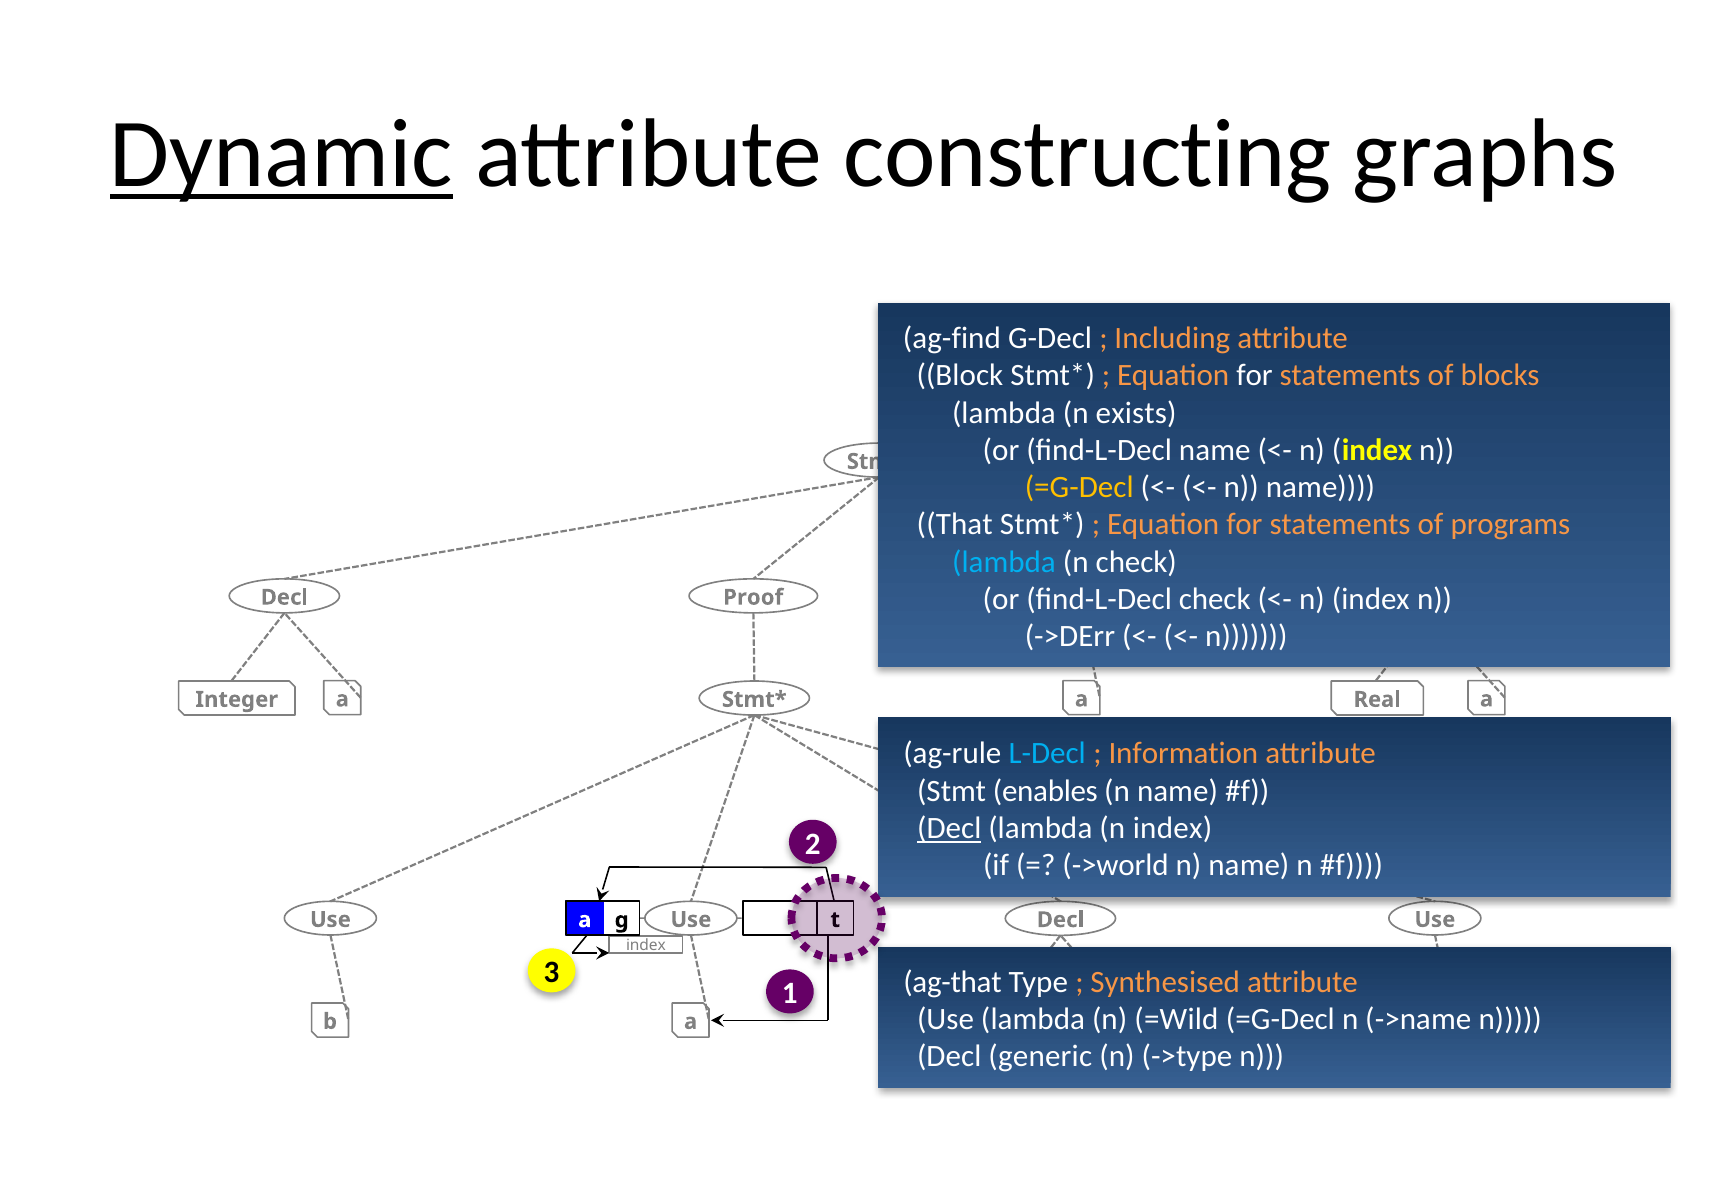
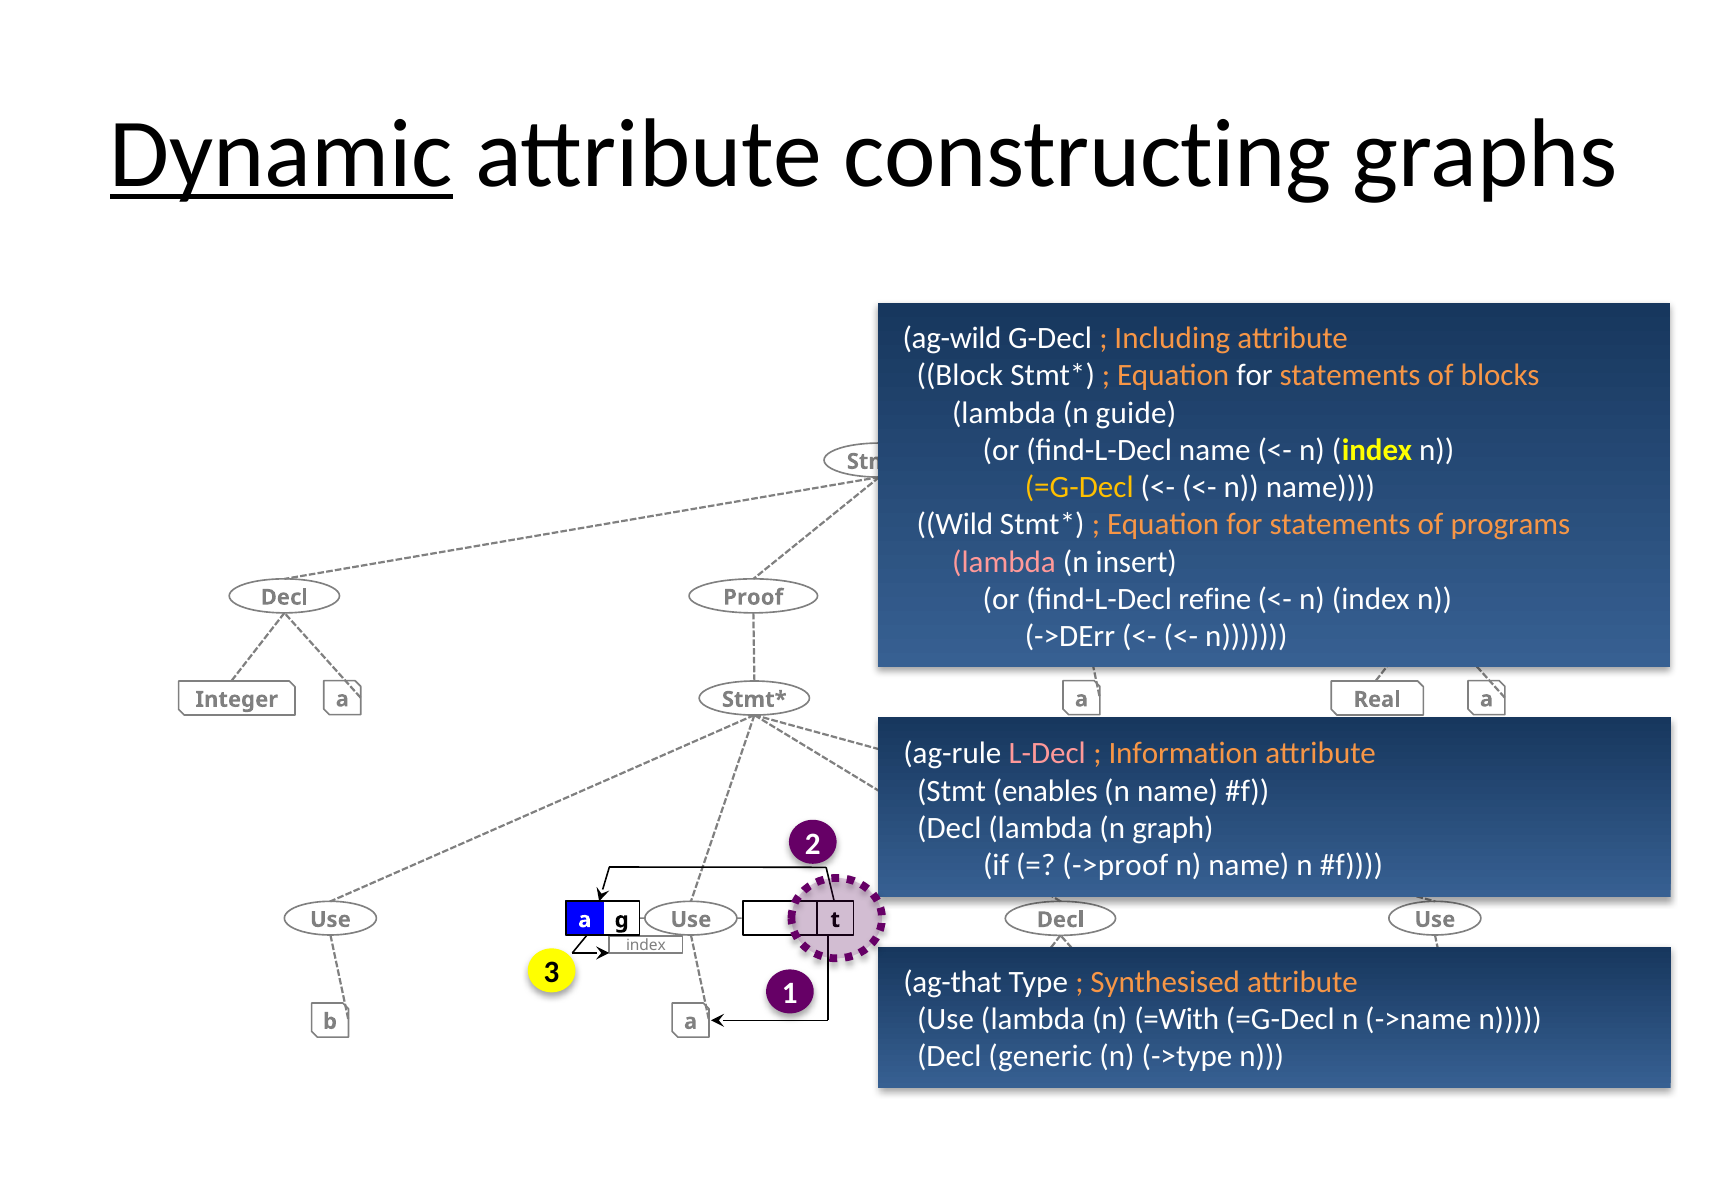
ag-find: ag-find -> ag-wild (952, 338)
exists: exists -> guide (1136, 413)
That: That -> Wild (955, 525)
lambda colour: light blue -> pink (1004, 562)
n check: check -> insert (1136, 562)
check: check -> refine (1215, 599)
L-Decl colour: light blue -> pink (1047, 754)
Decl underline: present -> none (949, 829)
lambda n index: index -> graph (1173, 829)
->world: ->world -> ->proof (1115, 866)
=Wild: =Wild -> =With (1177, 1020)
